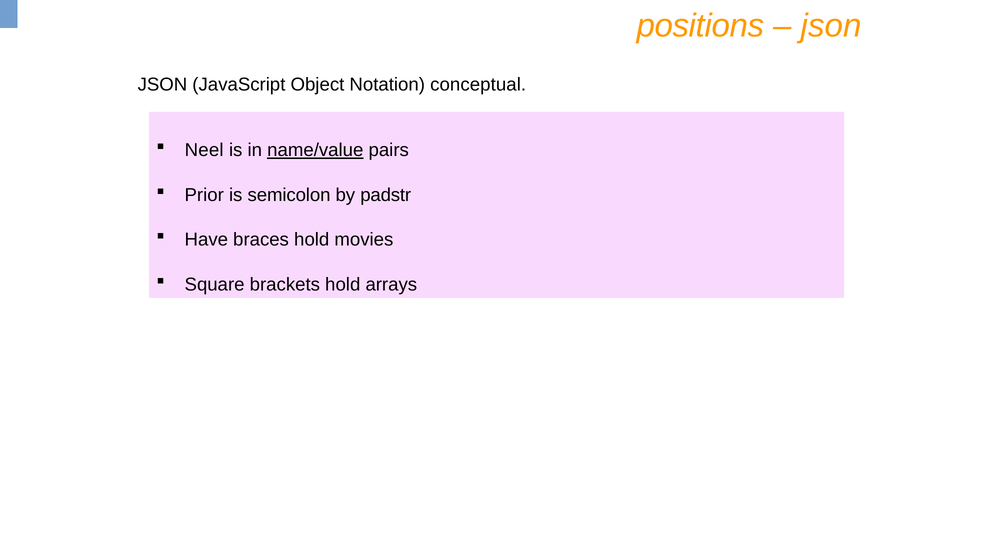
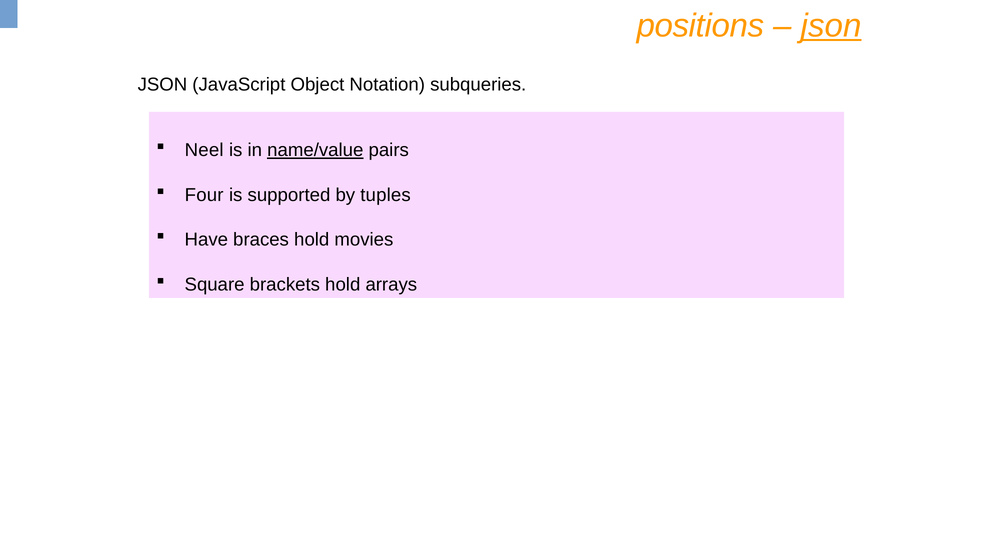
json underline: none -> present (831, 26)
conceptual: conceptual -> subqueries (478, 84)
Prior: Prior -> Four (204, 195)
semicolon: semicolon -> supported (289, 195)
padstr: padstr -> tuples (386, 195)
